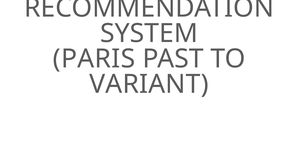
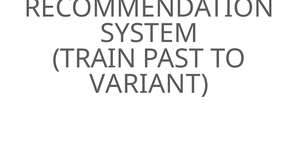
PARIS: PARIS -> TRAIN (94, 59)
